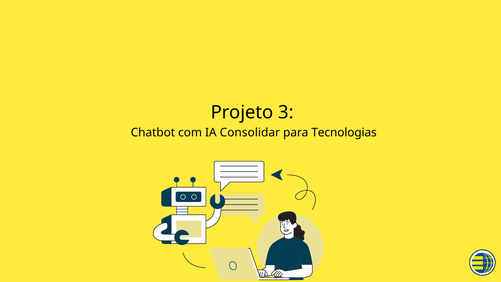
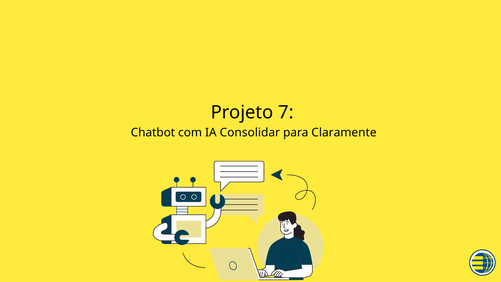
3: 3 -> 7 (286, 112)
Tecnologias: Tecnologias -> Claramente (344, 132)
